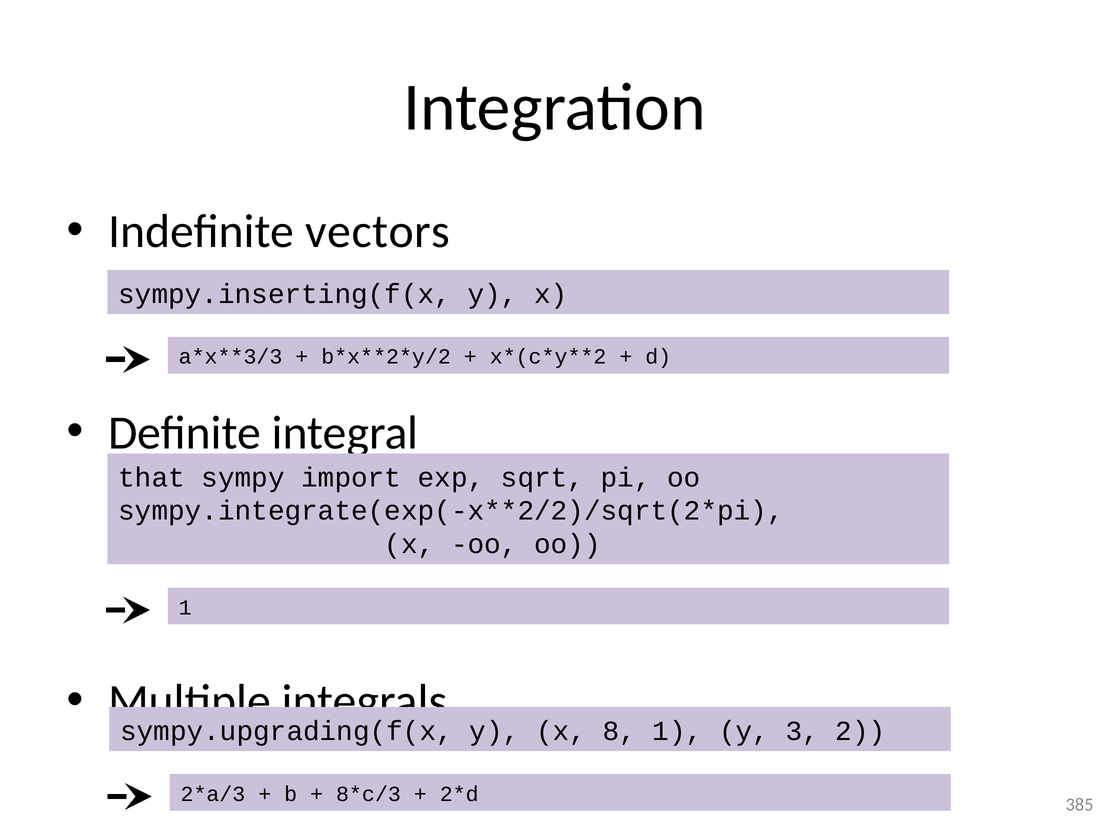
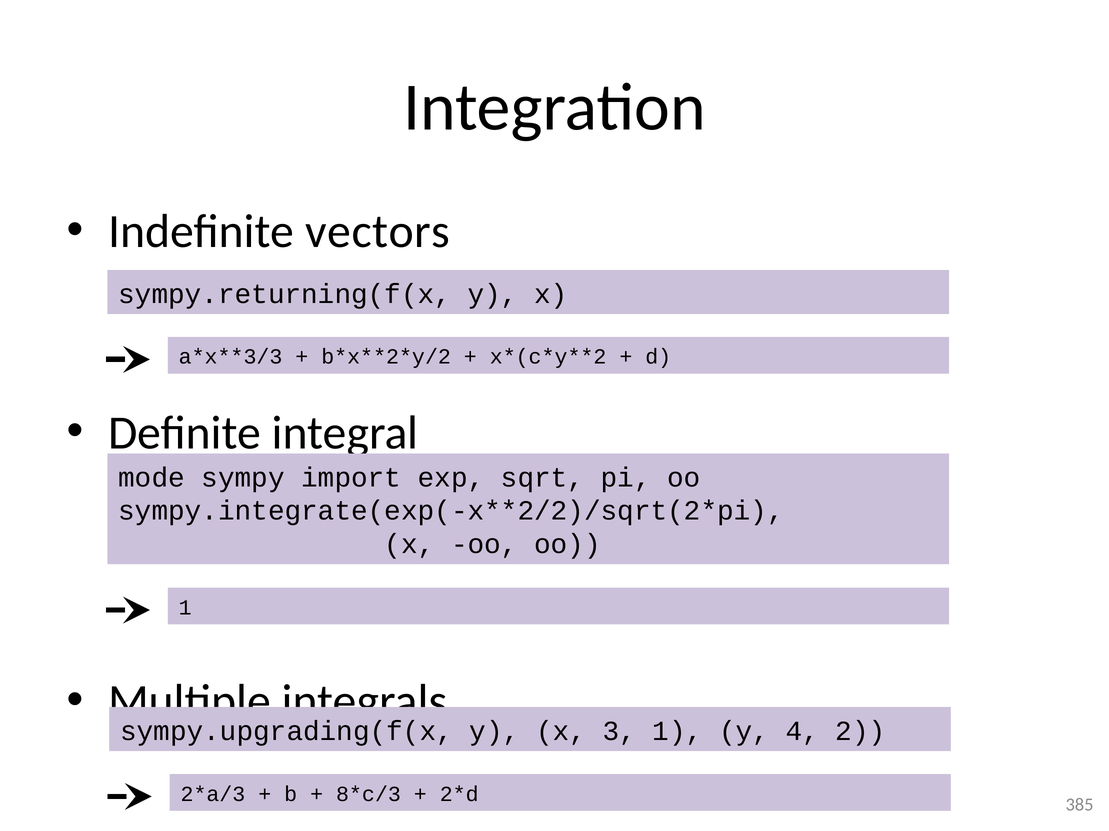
sympy.inserting(f(x: sympy.inserting(f(x -> sympy.returning(f(x (285, 294)
that: that -> mode (152, 478)
8: 8 -> 3 (619, 732)
3: 3 -> 4 (802, 732)
